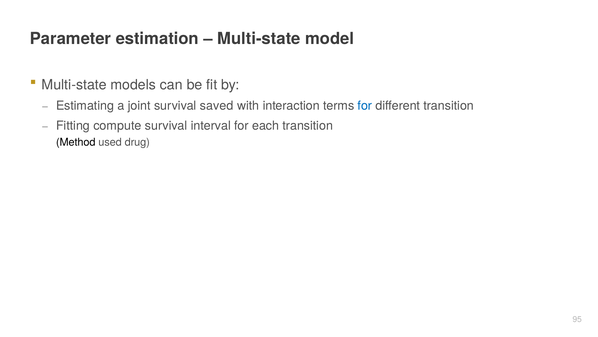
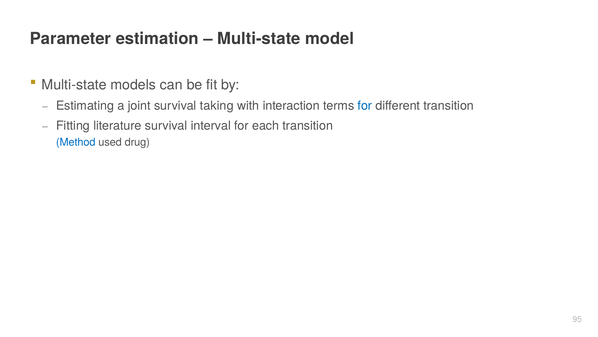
saved: saved -> taking (217, 106)
compute: compute -> literature (117, 125)
Method colour: black -> blue (76, 142)
